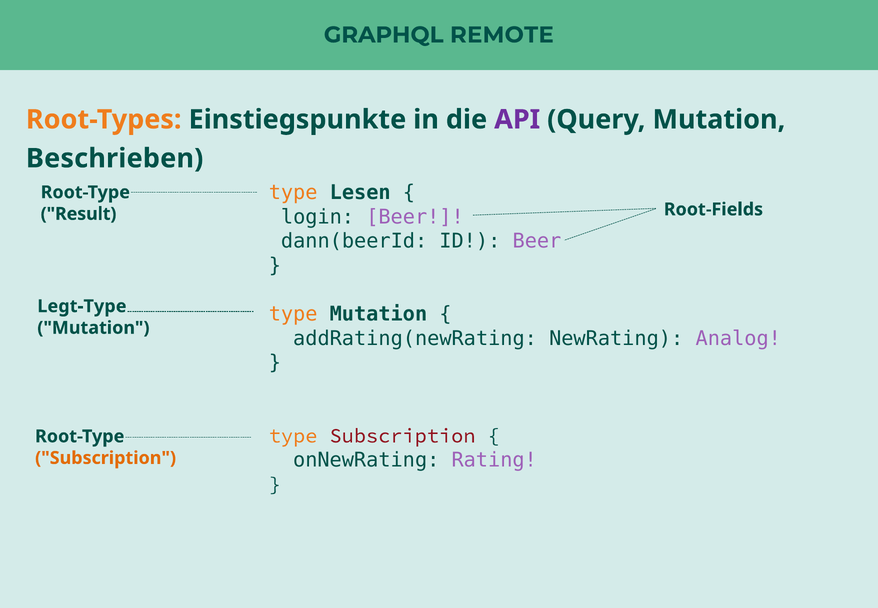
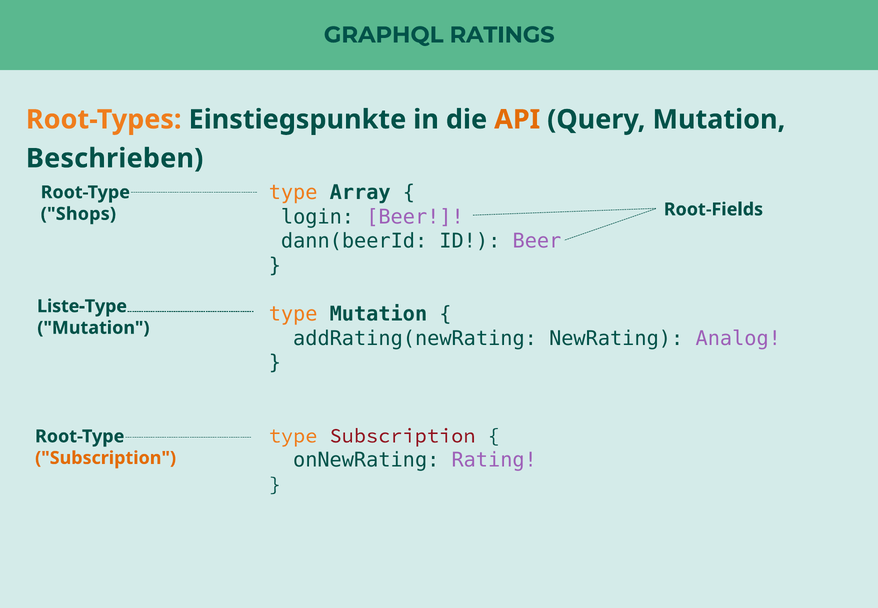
REMOTE: REMOTE -> RATINGS (502, 35)
API colour: purple -> orange (517, 119)
Lesen: Lesen -> Array (360, 193)
Result: Result -> Shops (78, 214)
Legt-Type: Legt-Type -> Liste-Type (82, 306)
